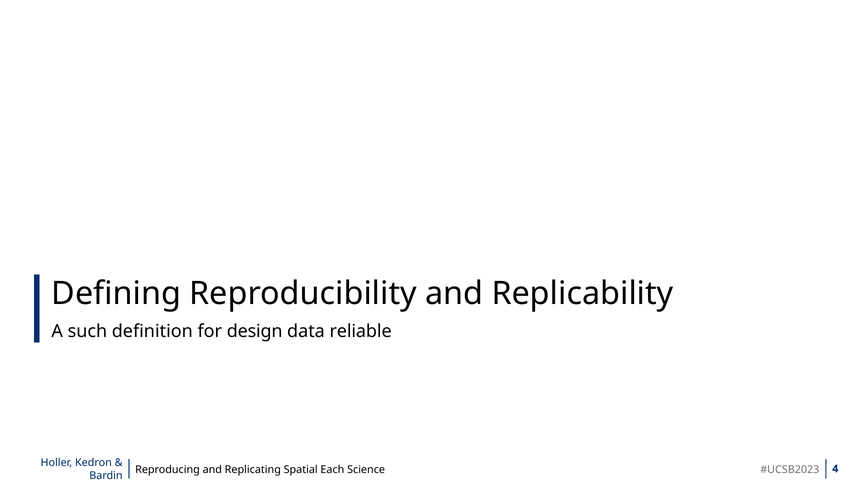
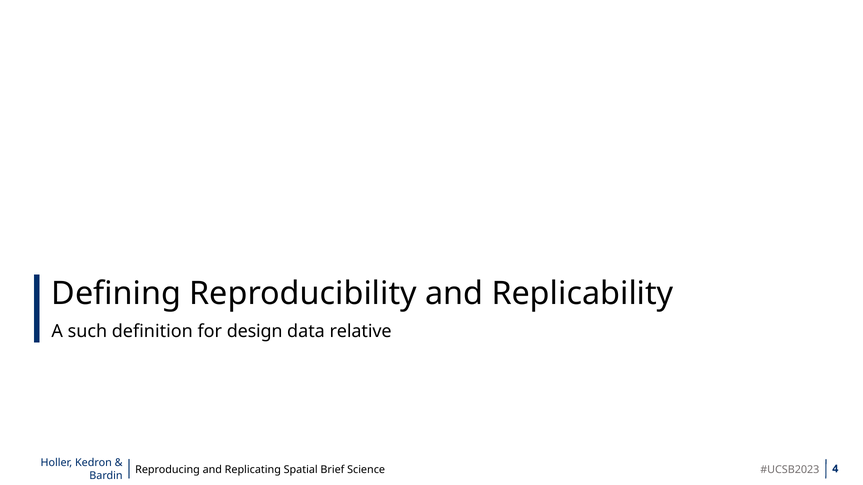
reliable: reliable -> relative (361, 331)
Each: Each -> Brief (332, 470)
